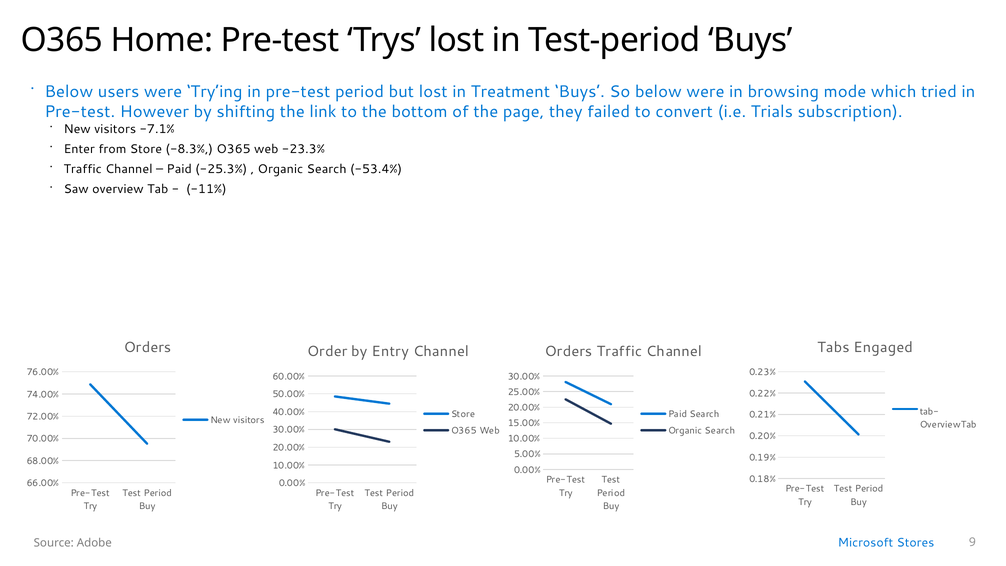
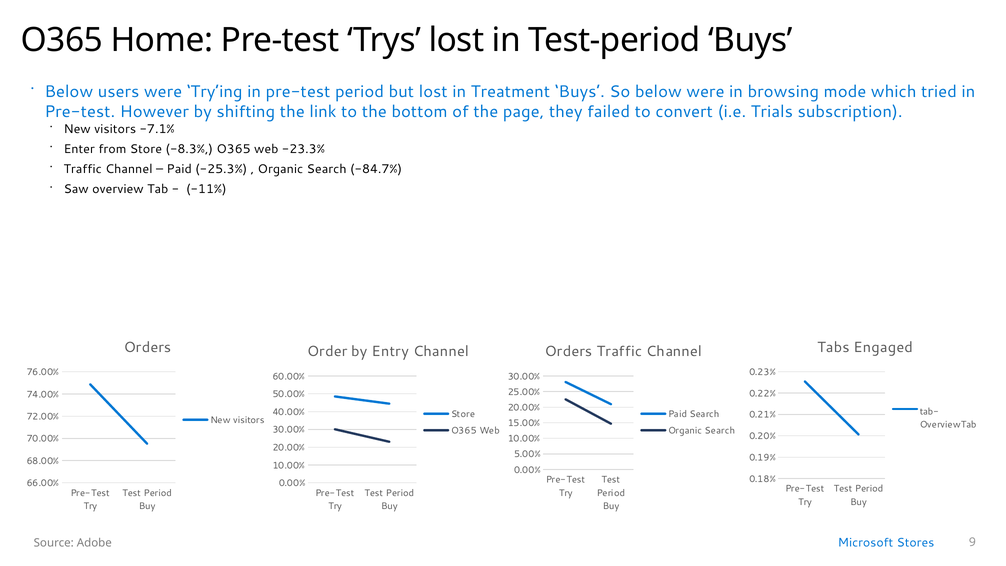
-53.4%: -53.4% -> -84.7% (376, 169)
